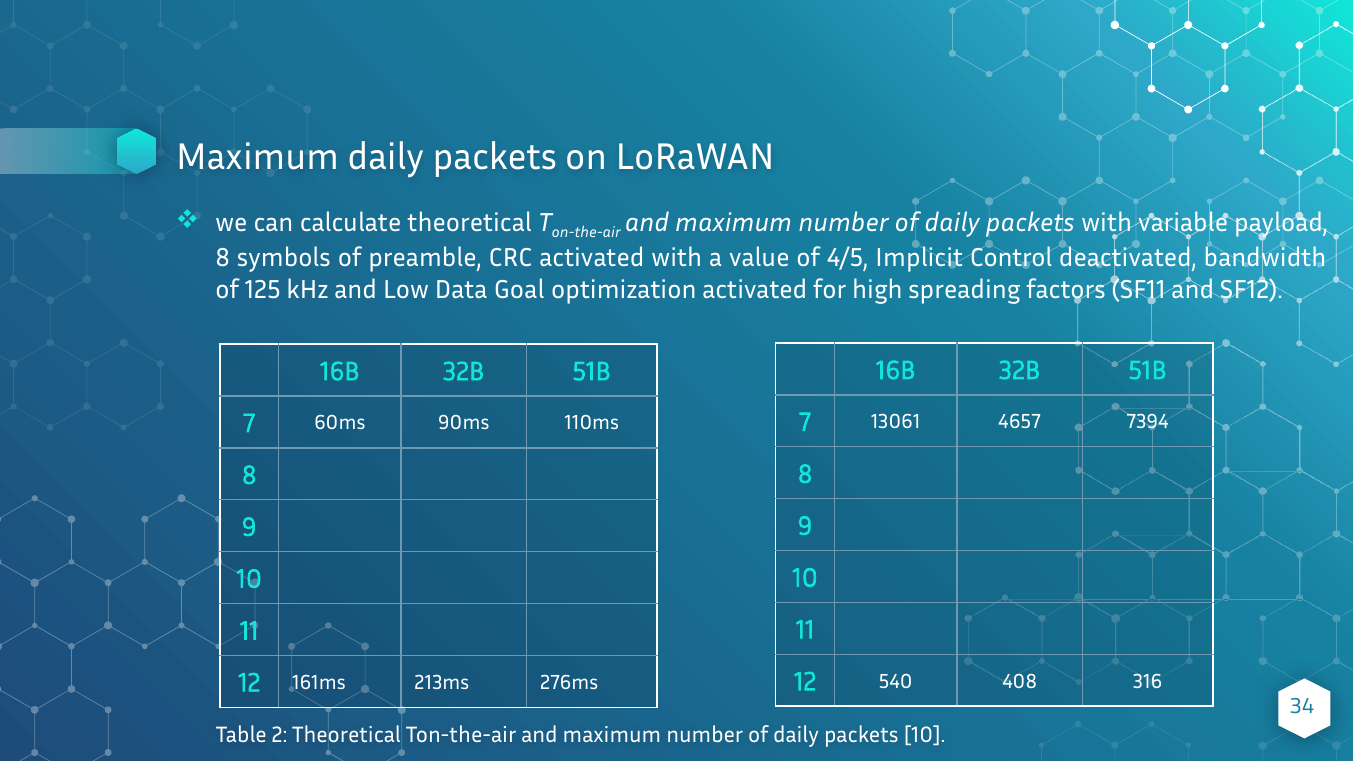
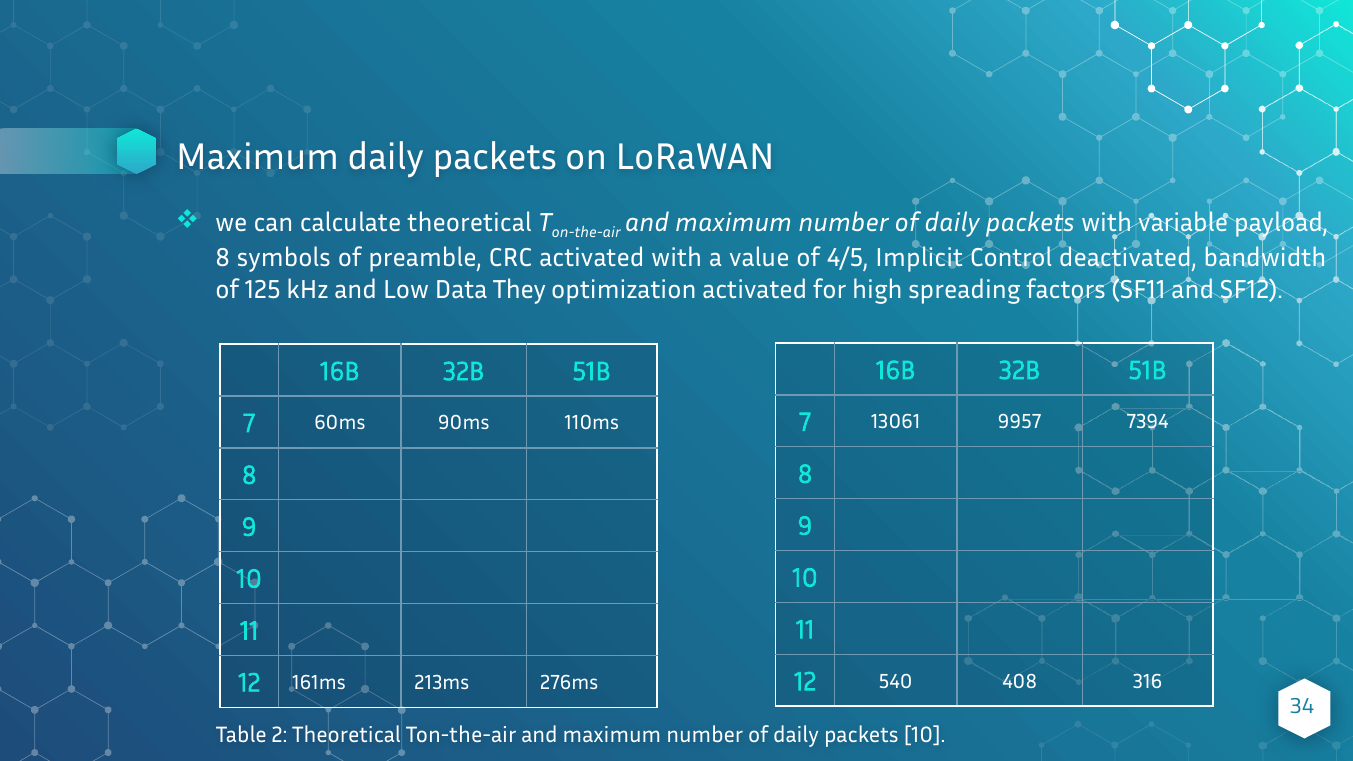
Goal: Goal -> They (519, 290)
4657: 4657 -> 9957 (1020, 422)
